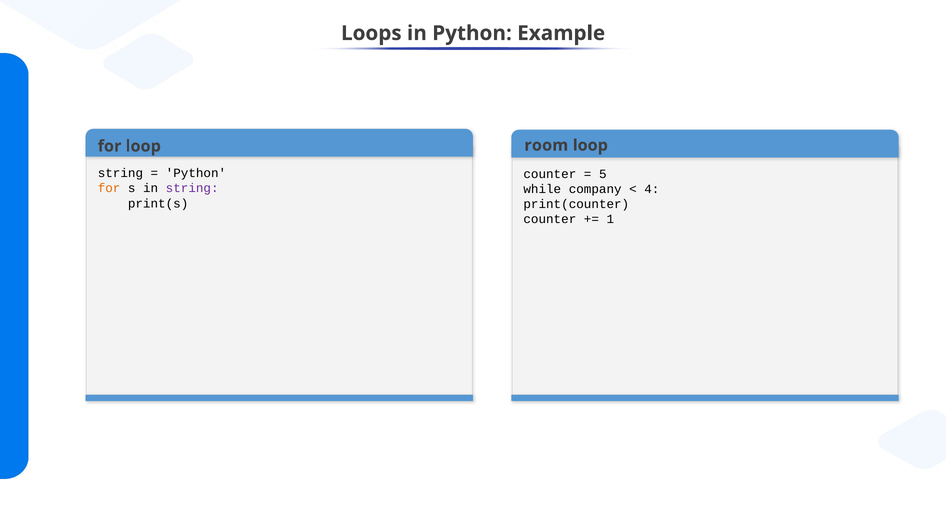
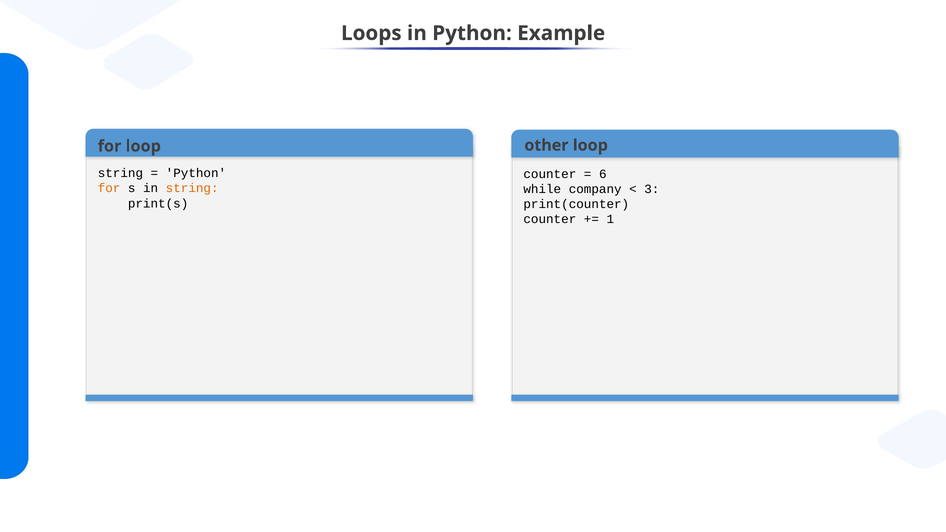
room: room -> other (546, 145)
5: 5 -> 6 (603, 174)
string colour: purple -> orange (192, 188)
4: 4 -> 3 (652, 189)
